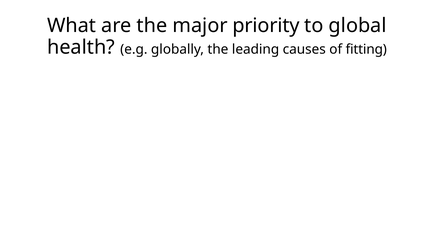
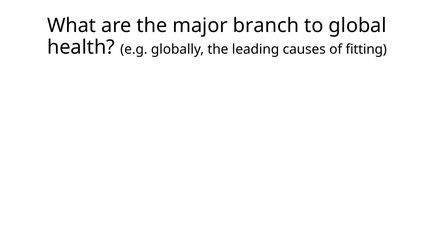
priority: priority -> branch (266, 26)
